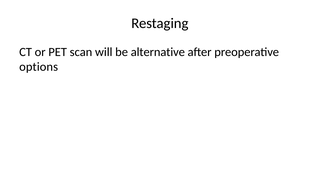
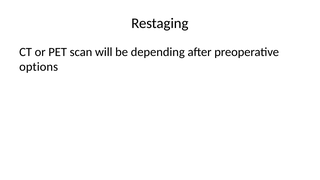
alternative: alternative -> depending (158, 52)
